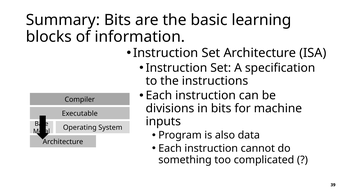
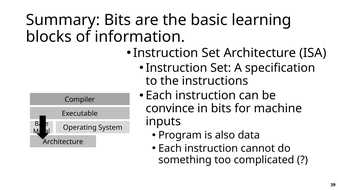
divisions: divisions -> convince (170, 108)
